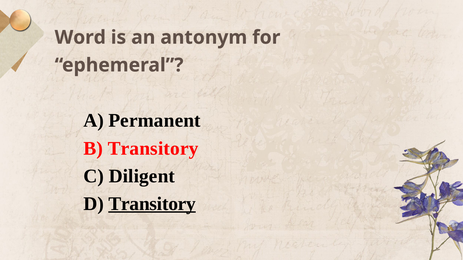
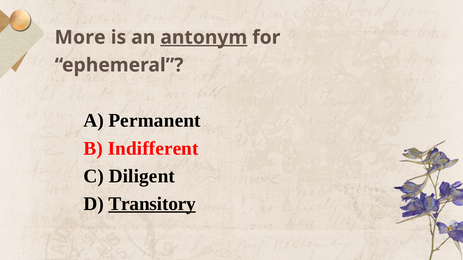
Word: Word -> More (80, 37)
antonym underline: none -> present (204, 37)
B Transitory: Transitory -> Indifferent (153, 149)
